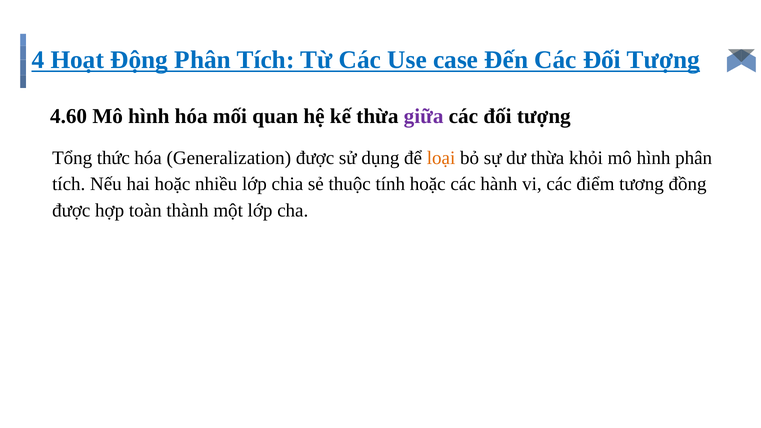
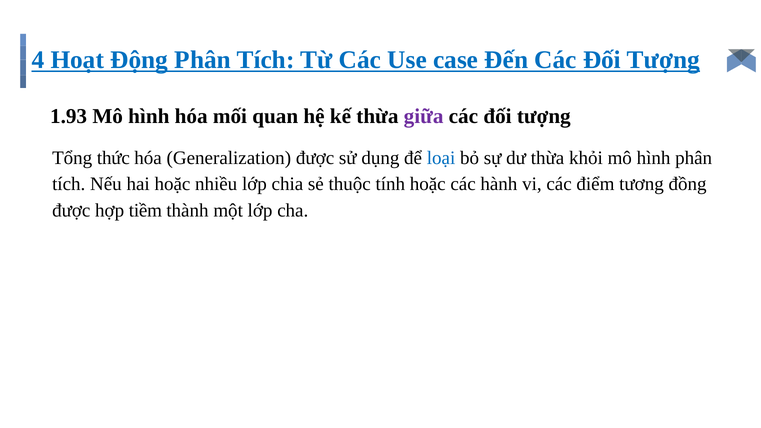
4.60: 4.60 -> 1.93 (69, 116)
loại colour: orange -> blue (441, 158)
toàn: toàn -> tiềm (145, 210)
